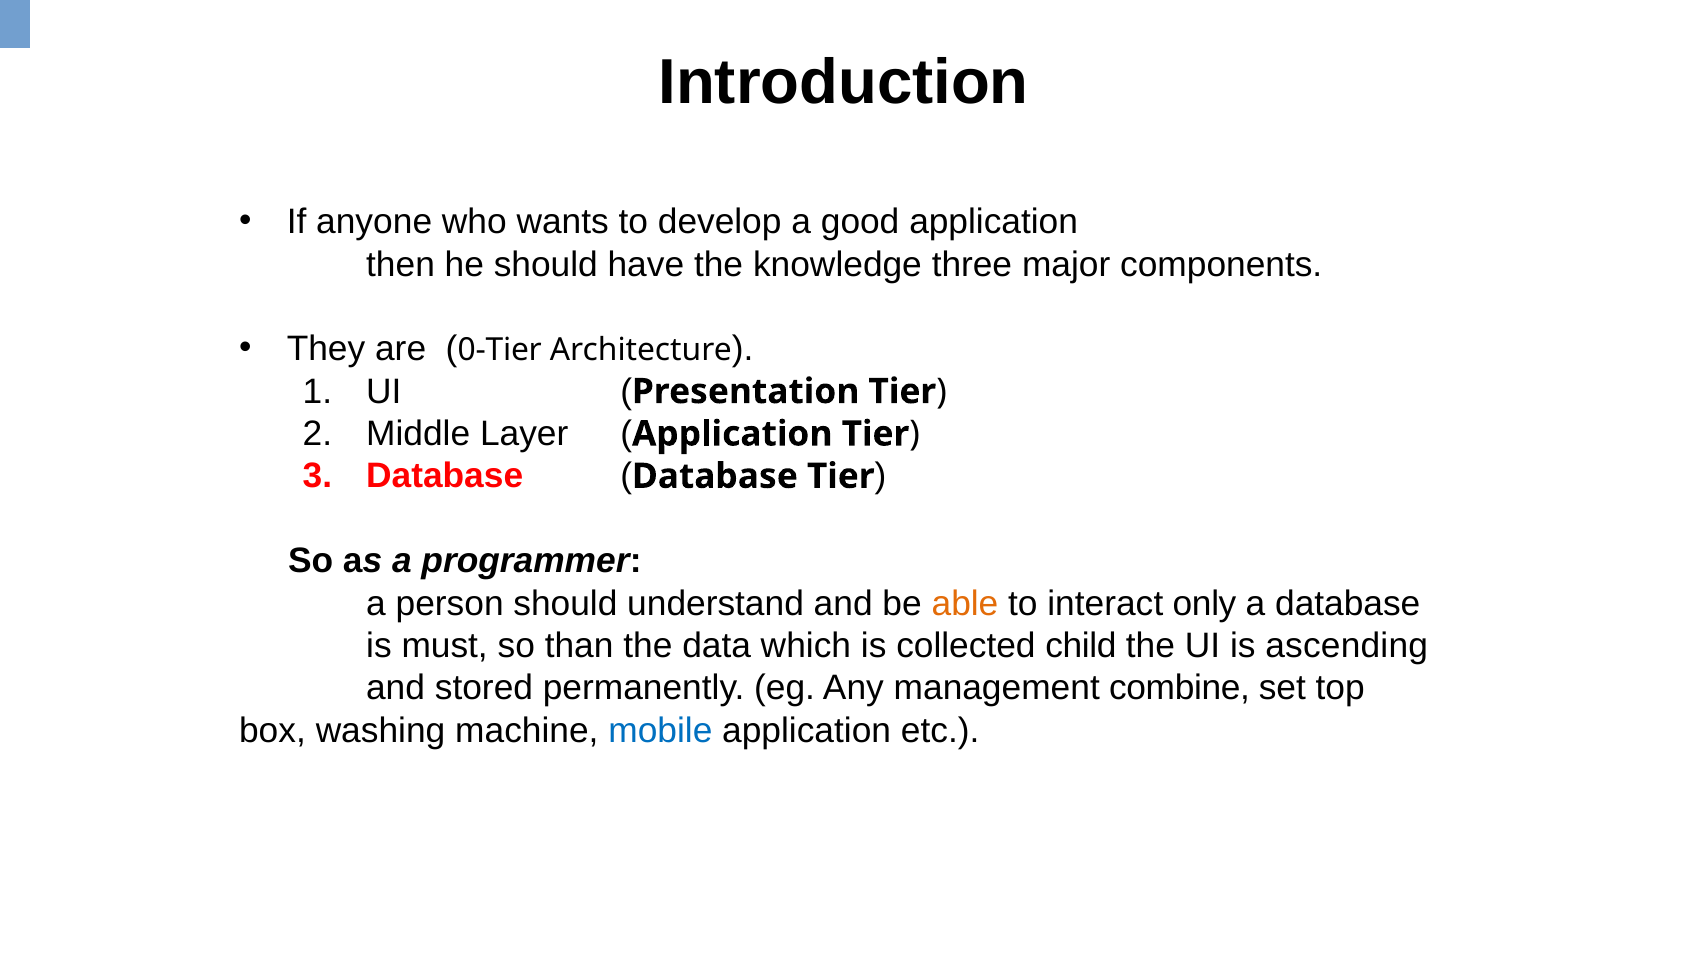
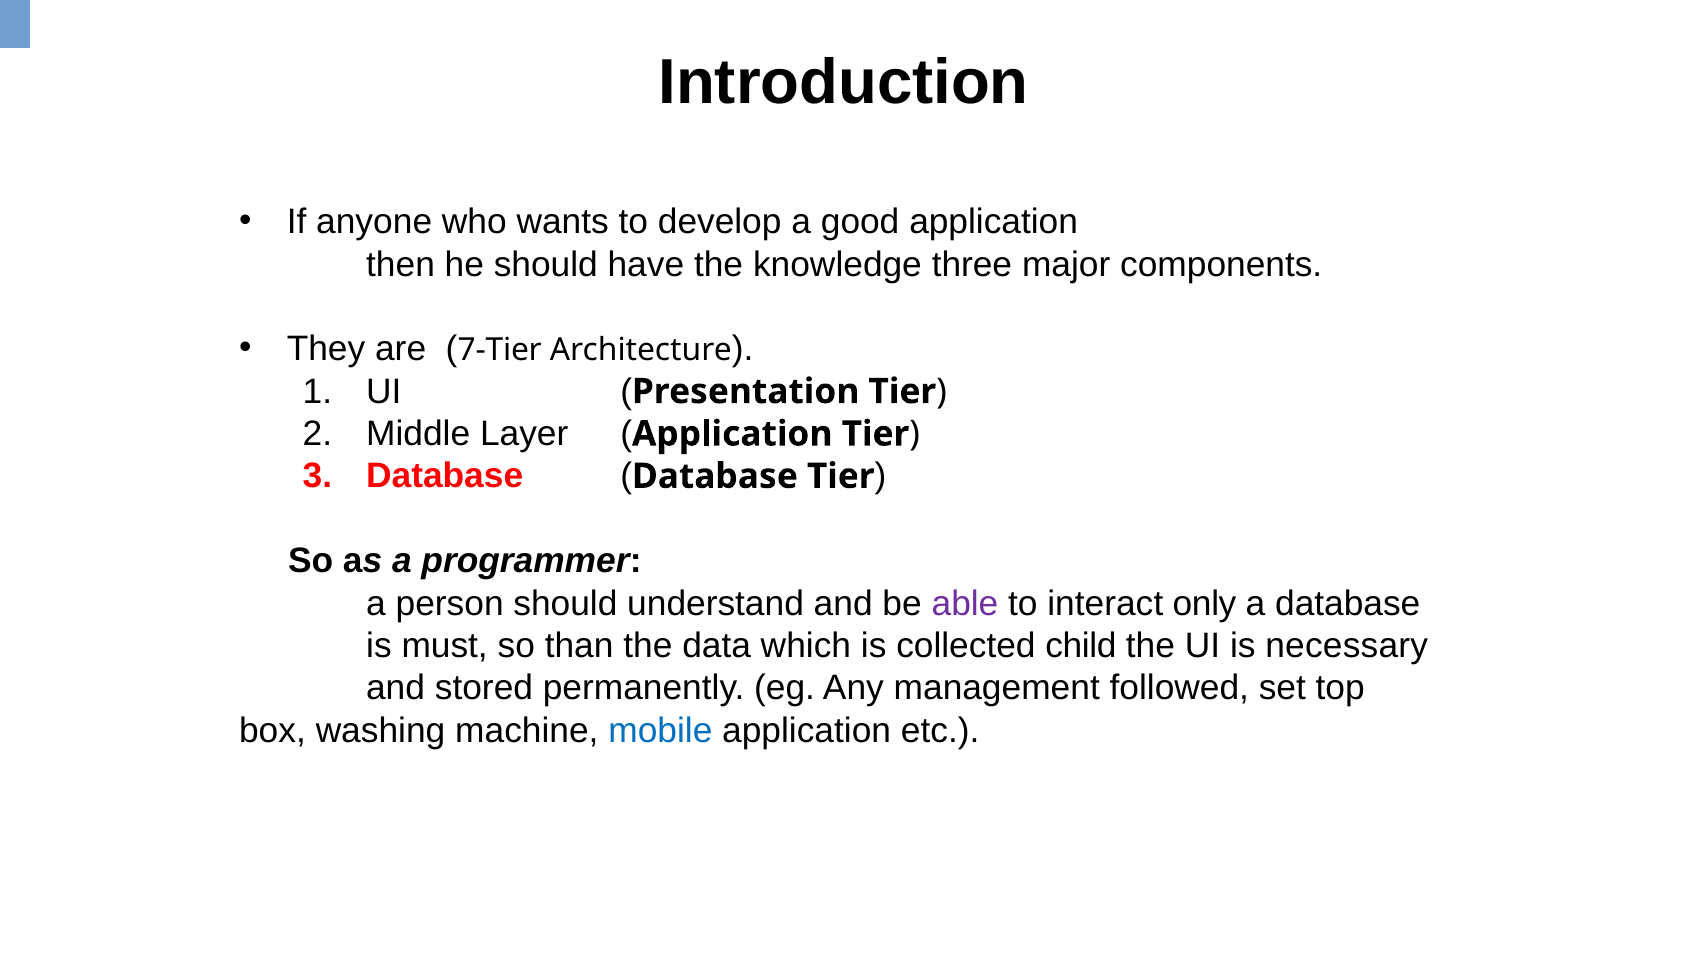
0-Tier: 0-Tier -> 7-Tier (500, 350)
able colour: orange -> purple (965, 603)
ascending: ascending -> necessary (1347, 646)
combine: combine -> followed (1179, 688)
